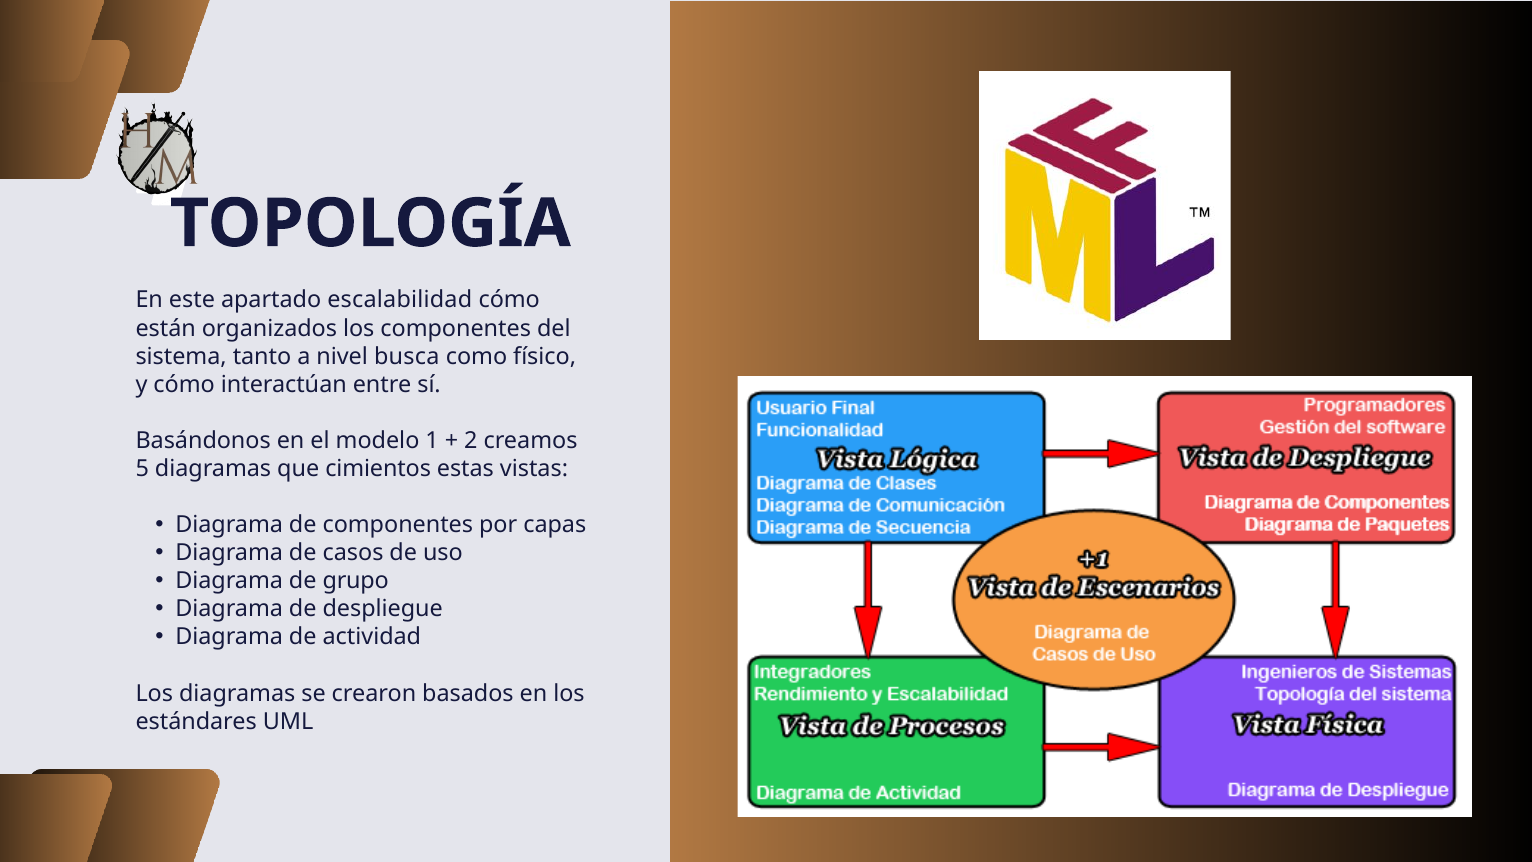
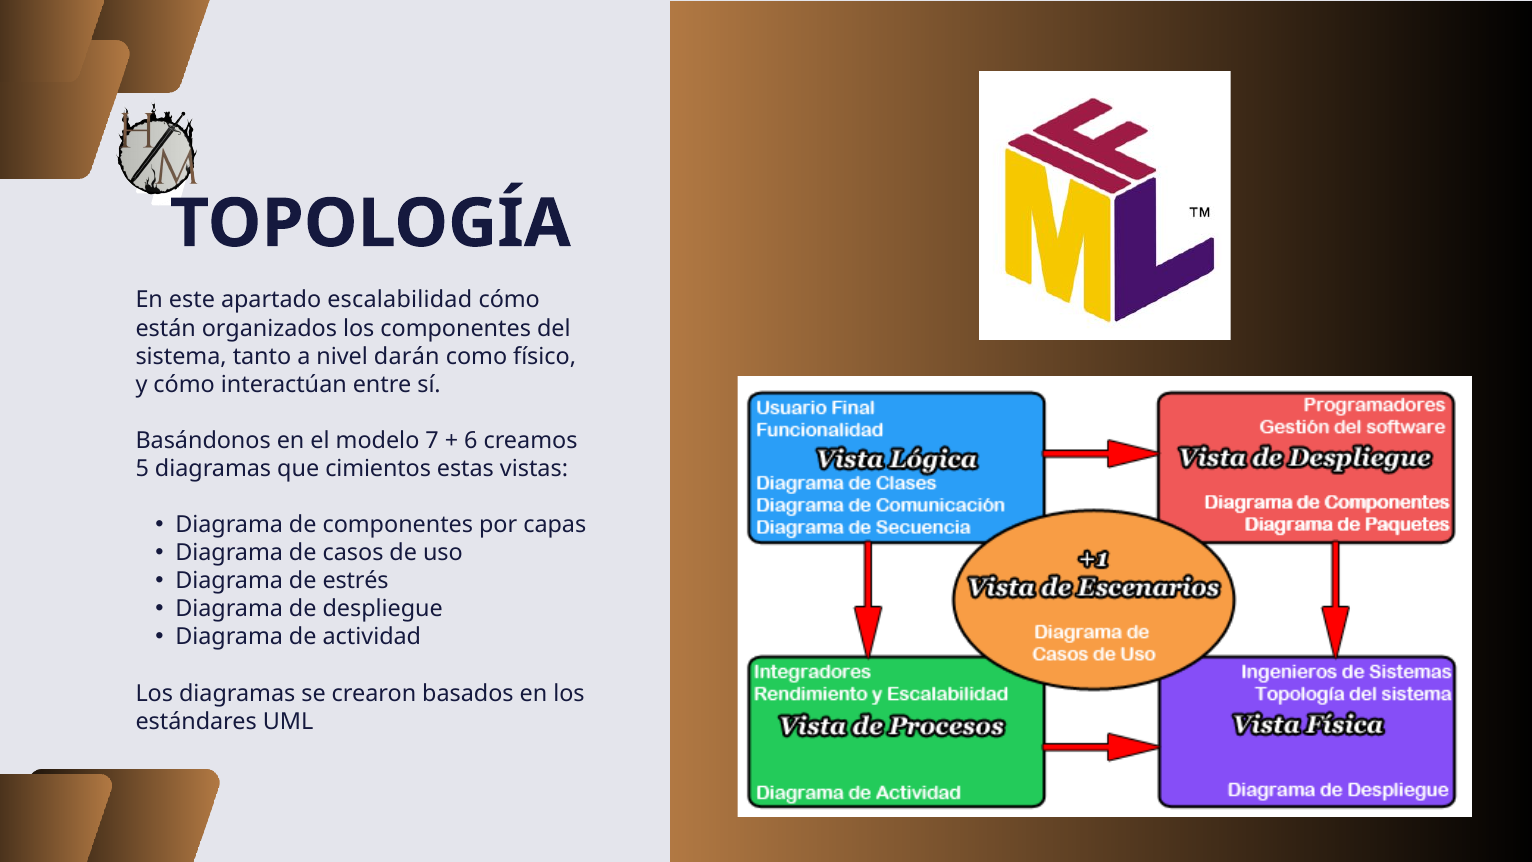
busca: busca -> darán (407, 356)
1: 1 -> 7 (432, 441)
2: 2 -> 6 (471, 441)
grupo: grupo -> estrés (356, 581)
